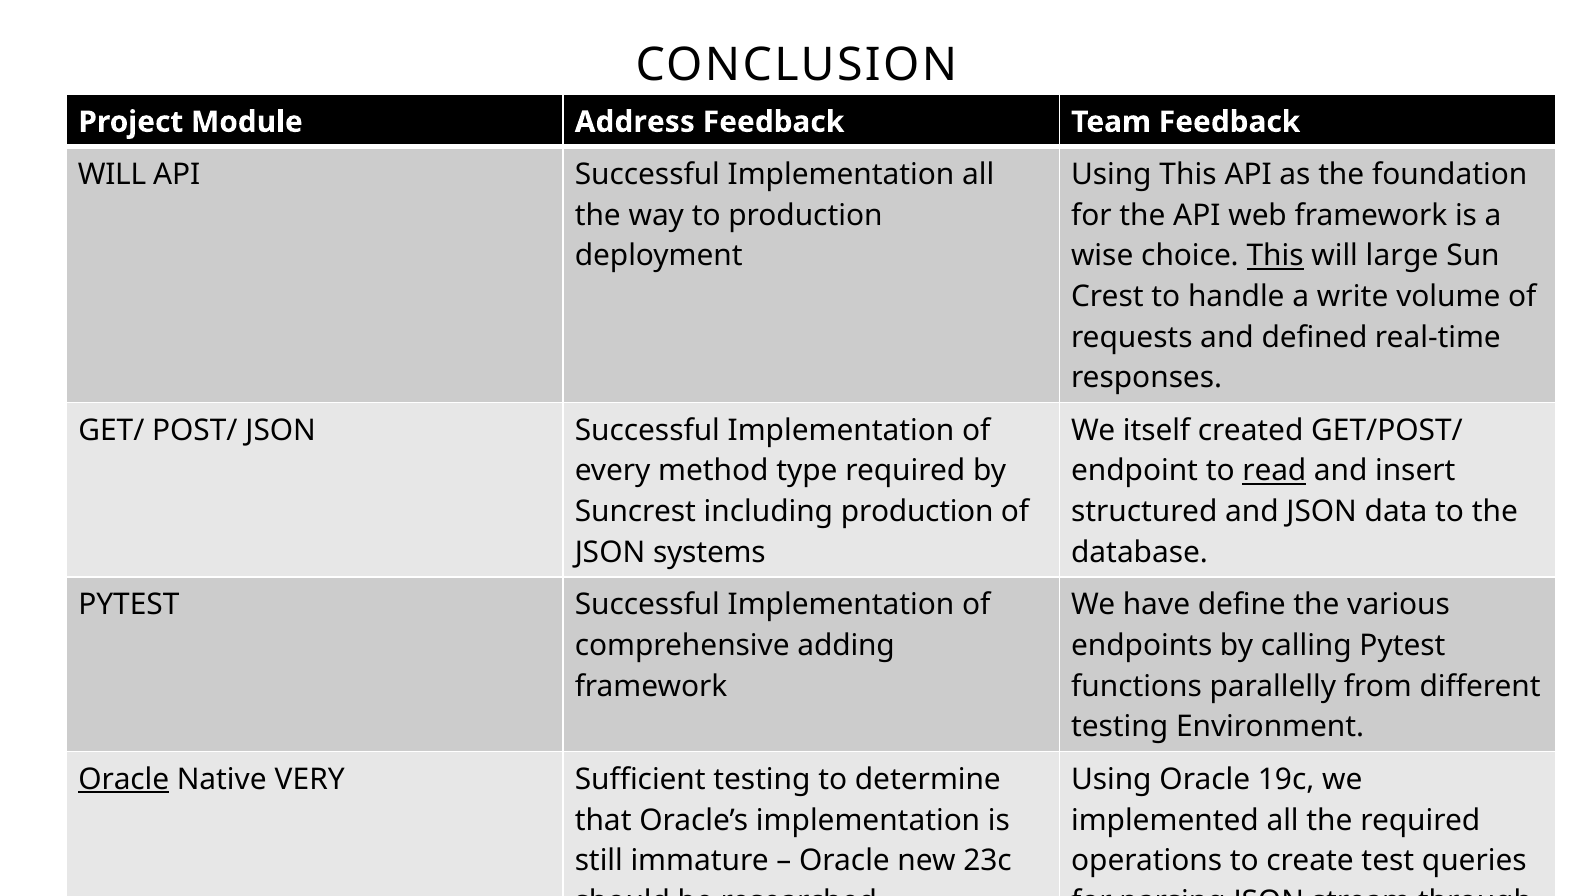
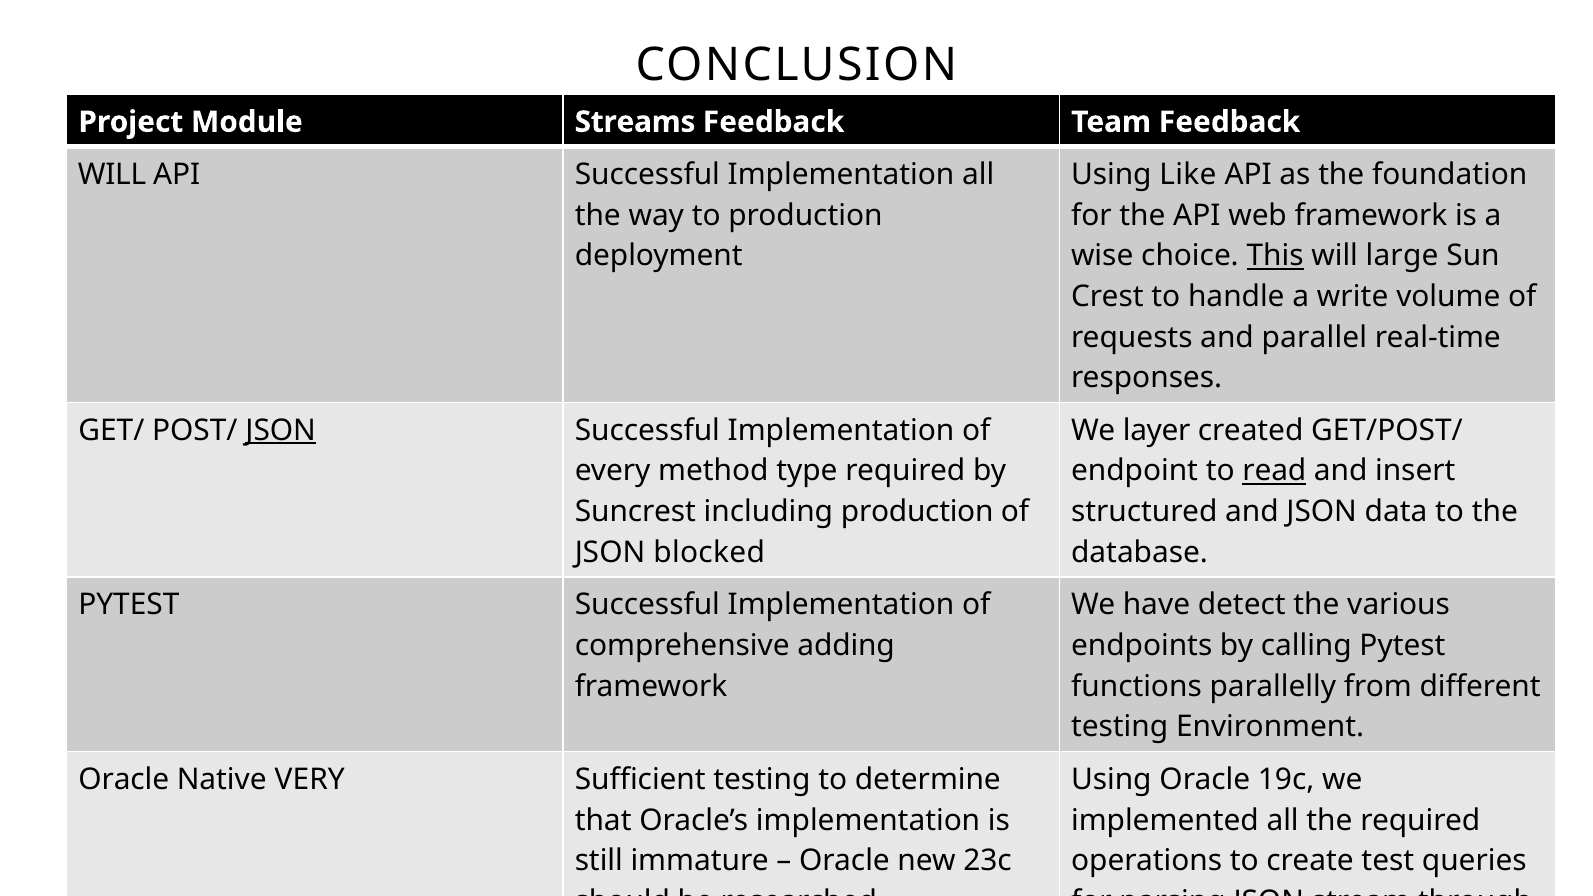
Address: Address -> Streams (635, 122)
Using This: This -> Like (1188, 175)
defined: defined -> parallel (1314, 337)
JSON underline: none -> present (281, 430)
itself: itself -> layer (1157, 430)
systems: systems -> blocked (709, 552)
define: define -> detect (1242, 605)
Oracle underline: present -> none (124, 780)
